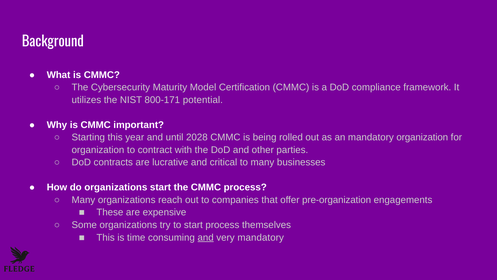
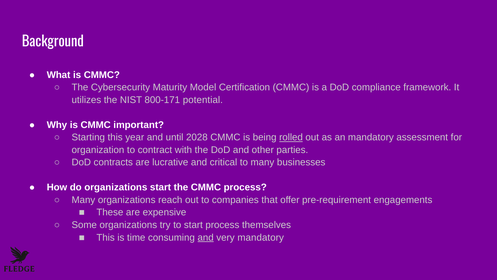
rolled underline: none -> present (291, 137)
mandatory organization: organization -> assessment (422, 137)
pre-organization: pre-organization -> pre-requirement (337, 200)
